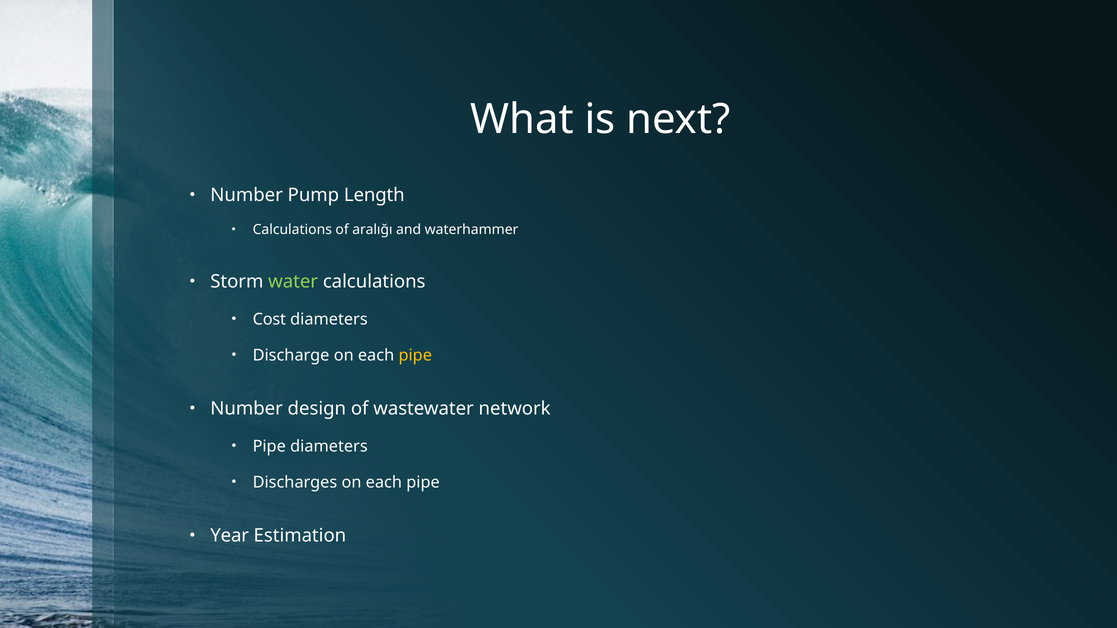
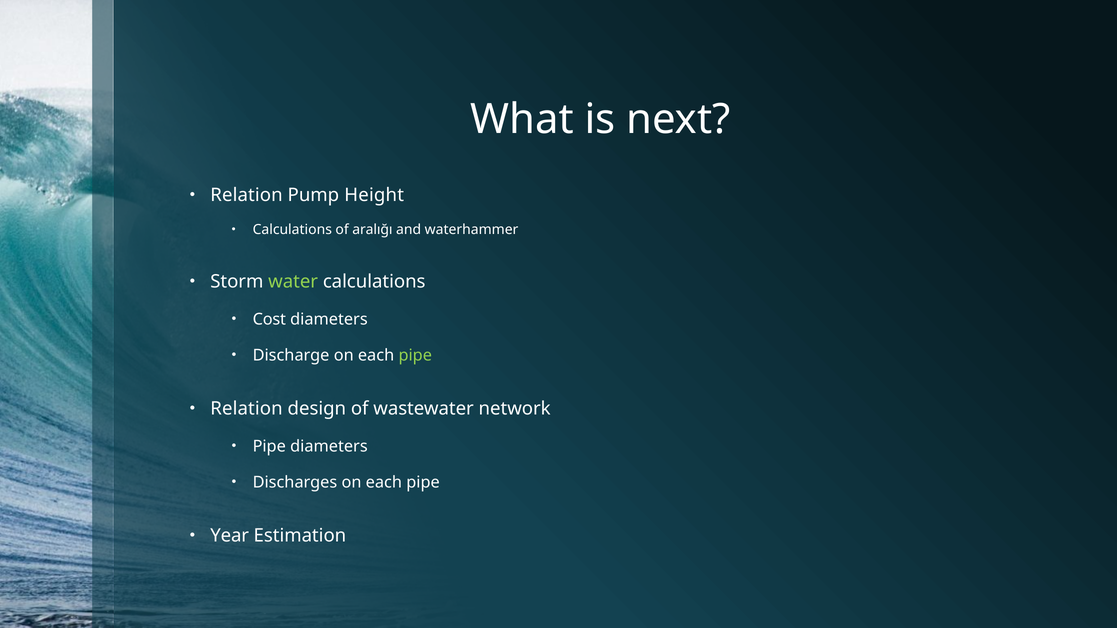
Number: Number -> Relation (247, 195)
Length: Length -> Height (374, 195)
pipe colour: yellow -> light green (415, 356)
Number: Number -> Relation (247, 409)
